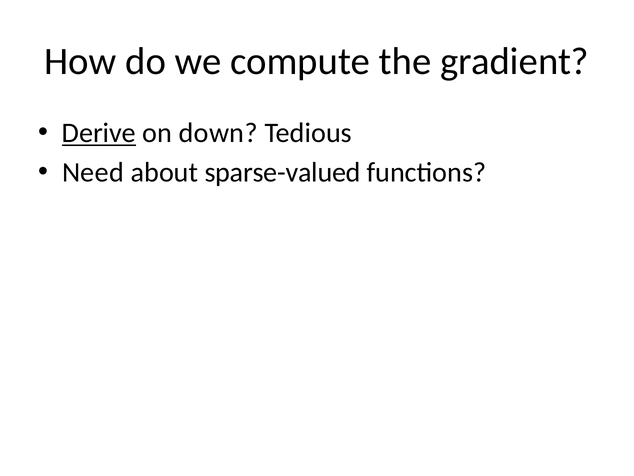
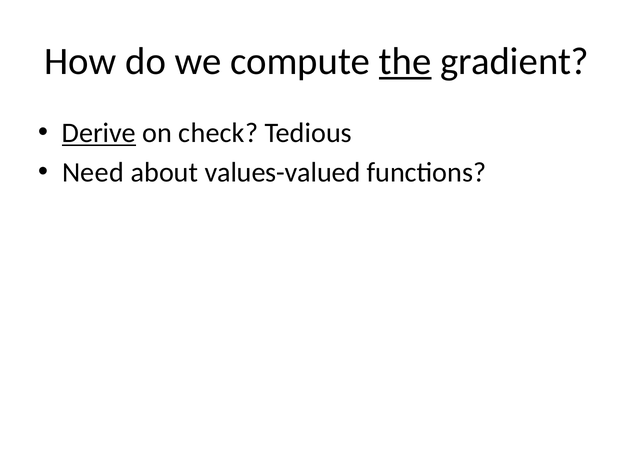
the underline: none -> present (405, 61)
down: down -> check (218, 133)
sparse-valued: sparse-valued -> values-valued (283, 172)
